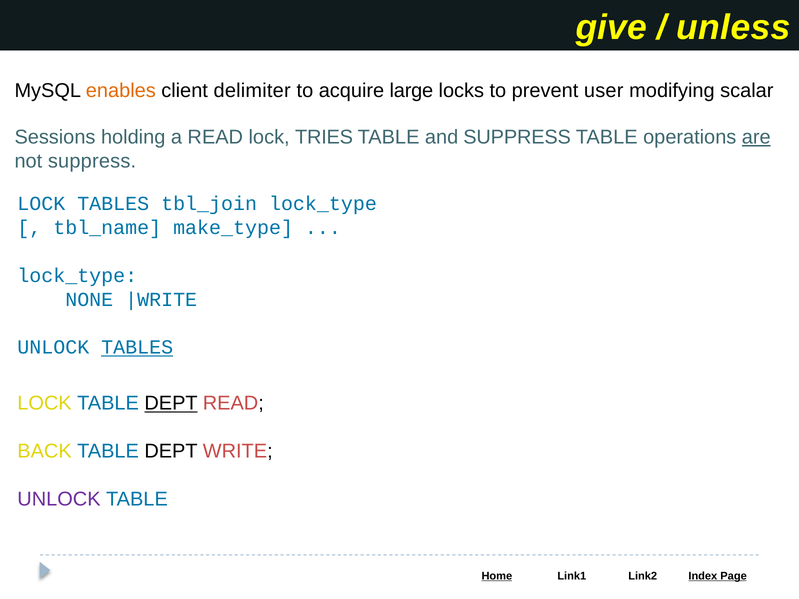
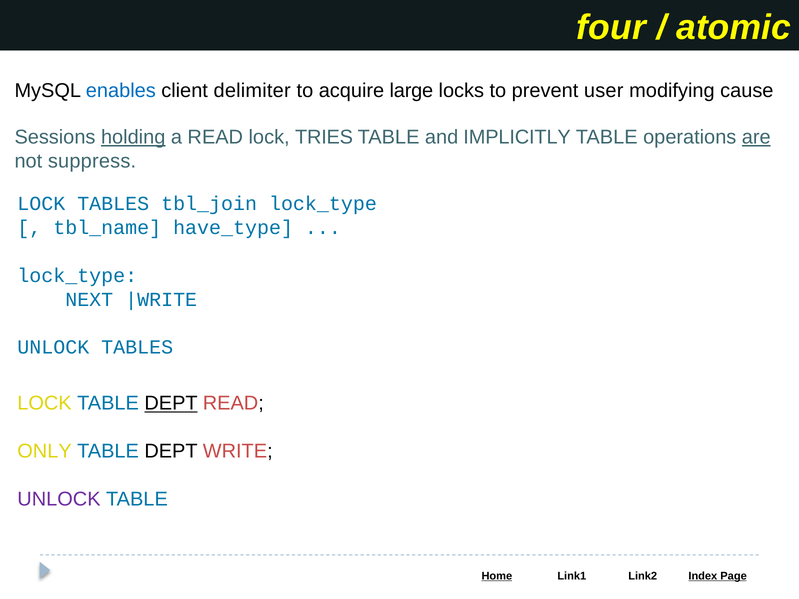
give: give -> four (611, 28)
unless: unless -> atomic (734, 28)
enables colour: orange -> blue (121, 91)
scalar: scalar -> cause (747, 91)
holding underline: none -> present (133, 137)
and SUPPRESS: SUPPRESS -> IMPLICITLY (517, 137)
make_type: make_type -> have_type (233, 228)
NONE: NONE -> NEXT (89, 300)
TABLES underline: present -> none (137, 348)
BACK: BACK -> ONLY (45, 451)
